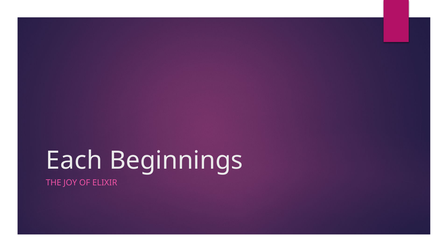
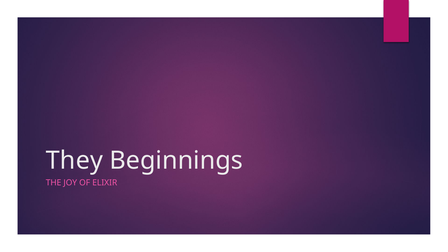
Each: Each -> They (74, 161)
